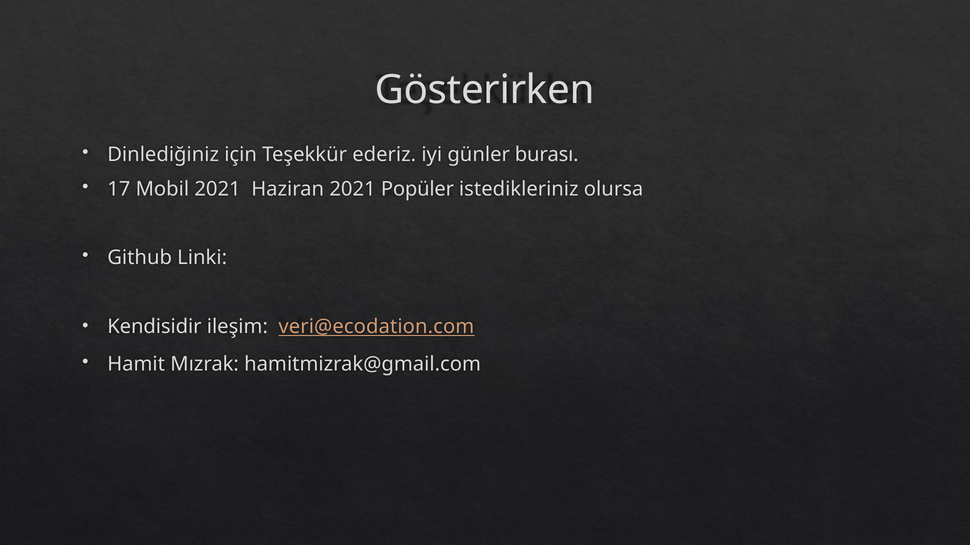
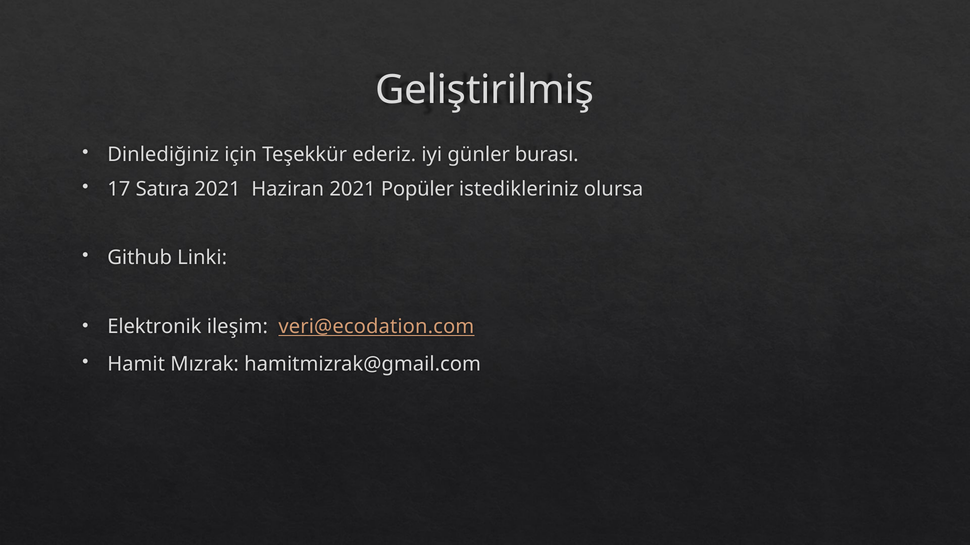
Gösterirken: Gösterirken -> Geliştirilmiş (485, 90)
Mobil: Mobil -> Satıra (162, 189)
Kendisidir: Kendisidir -> Elektronik (154, 327)
